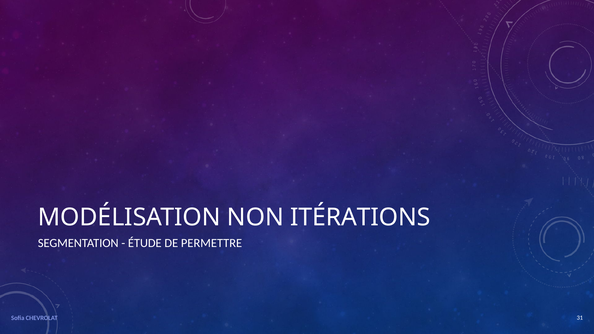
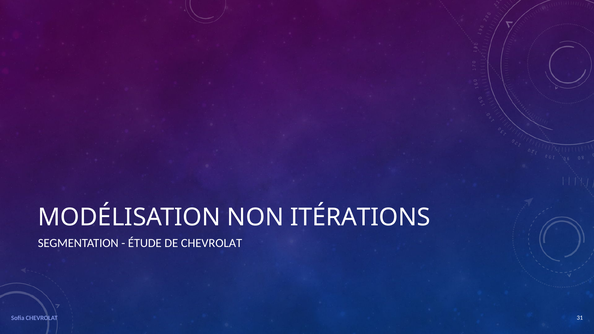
DE PERMETTRE: PERMETTRE -> CHEVROLAT (212, 243)
